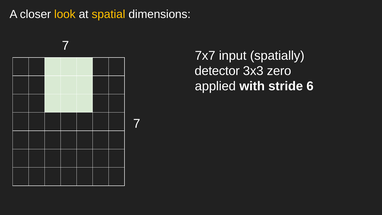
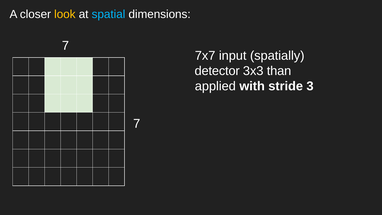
spatial colour: yellow -> light blue (108, 14)
zero: zero -> than (279, 71)
6: 6 -> 3 (310, 86)
